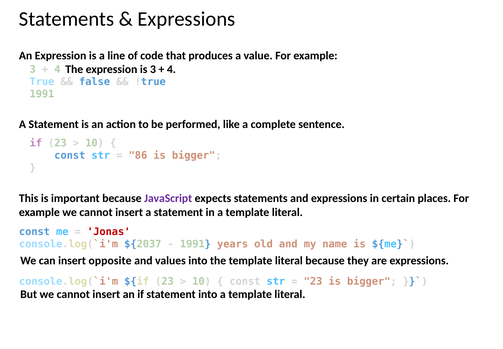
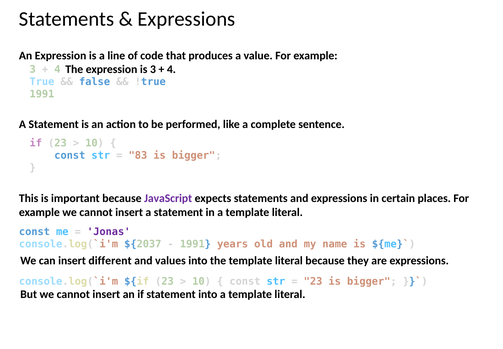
86: 86 -> 83 (138, 155)
Jonas colour: red -> purple (109, 231)
opposite: opposite -> different (110, 260)
